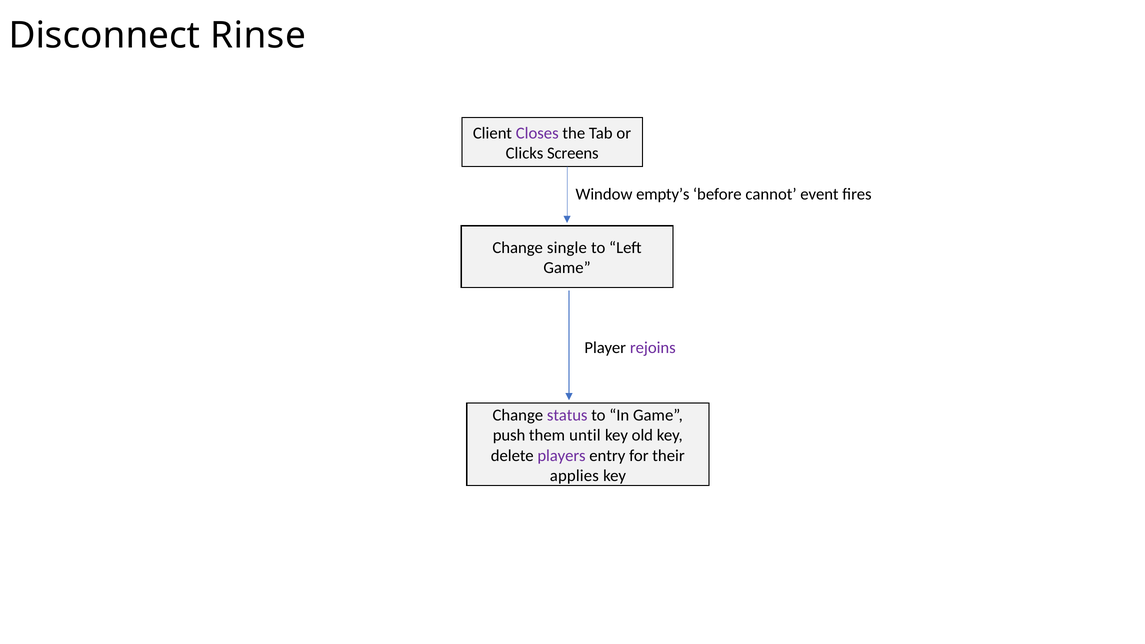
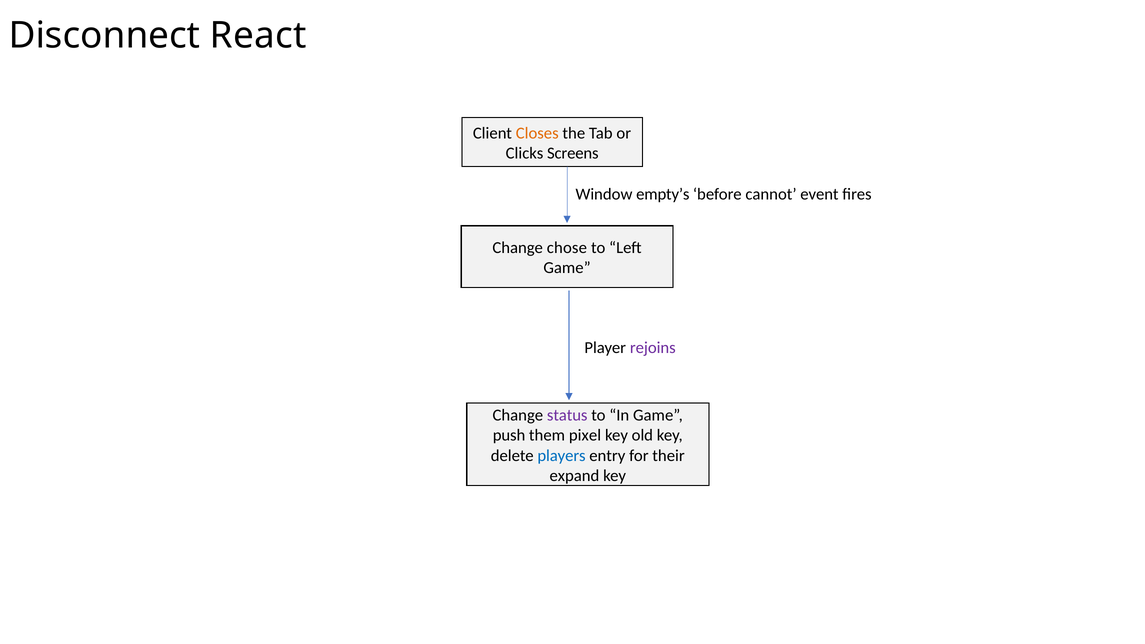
Rinse: Rinse -> React (258, 36)
Closes colour: purple -> orange (537, 133)
single: single -> chose (567, 248)
until: until -> pixel (585, 435)
players colour: purple -> blue (562, 456)
applies: applies -> expand (574, 476)
